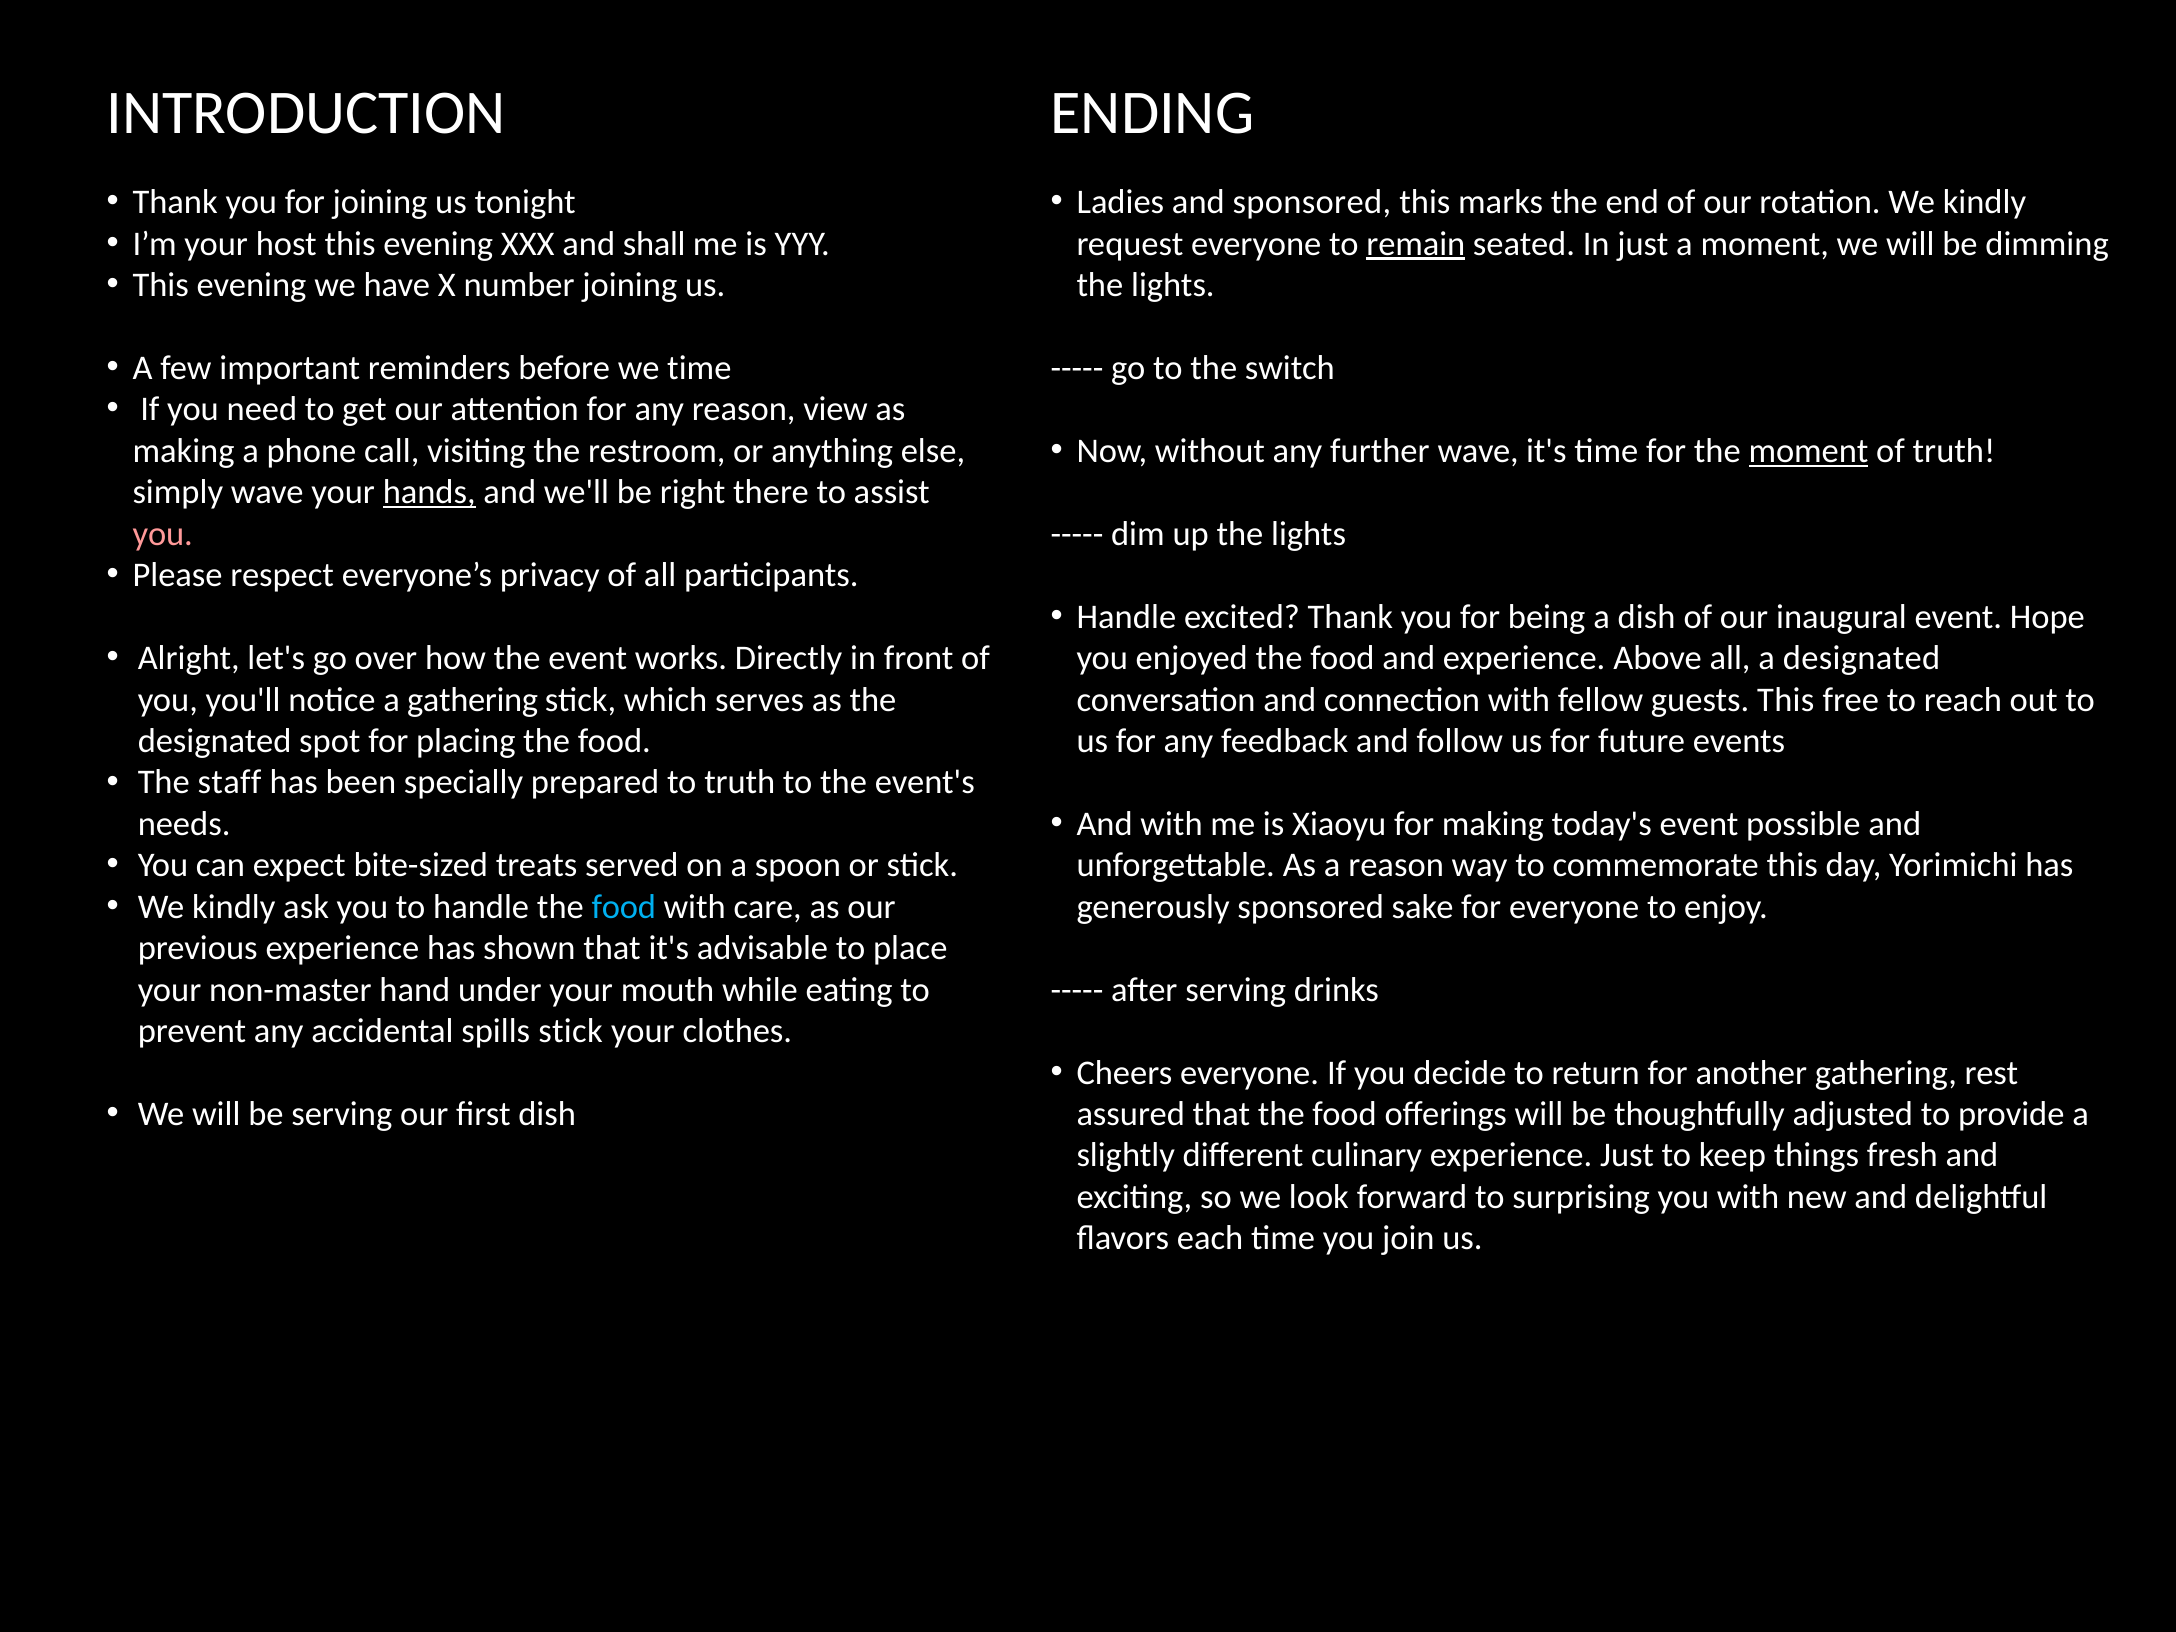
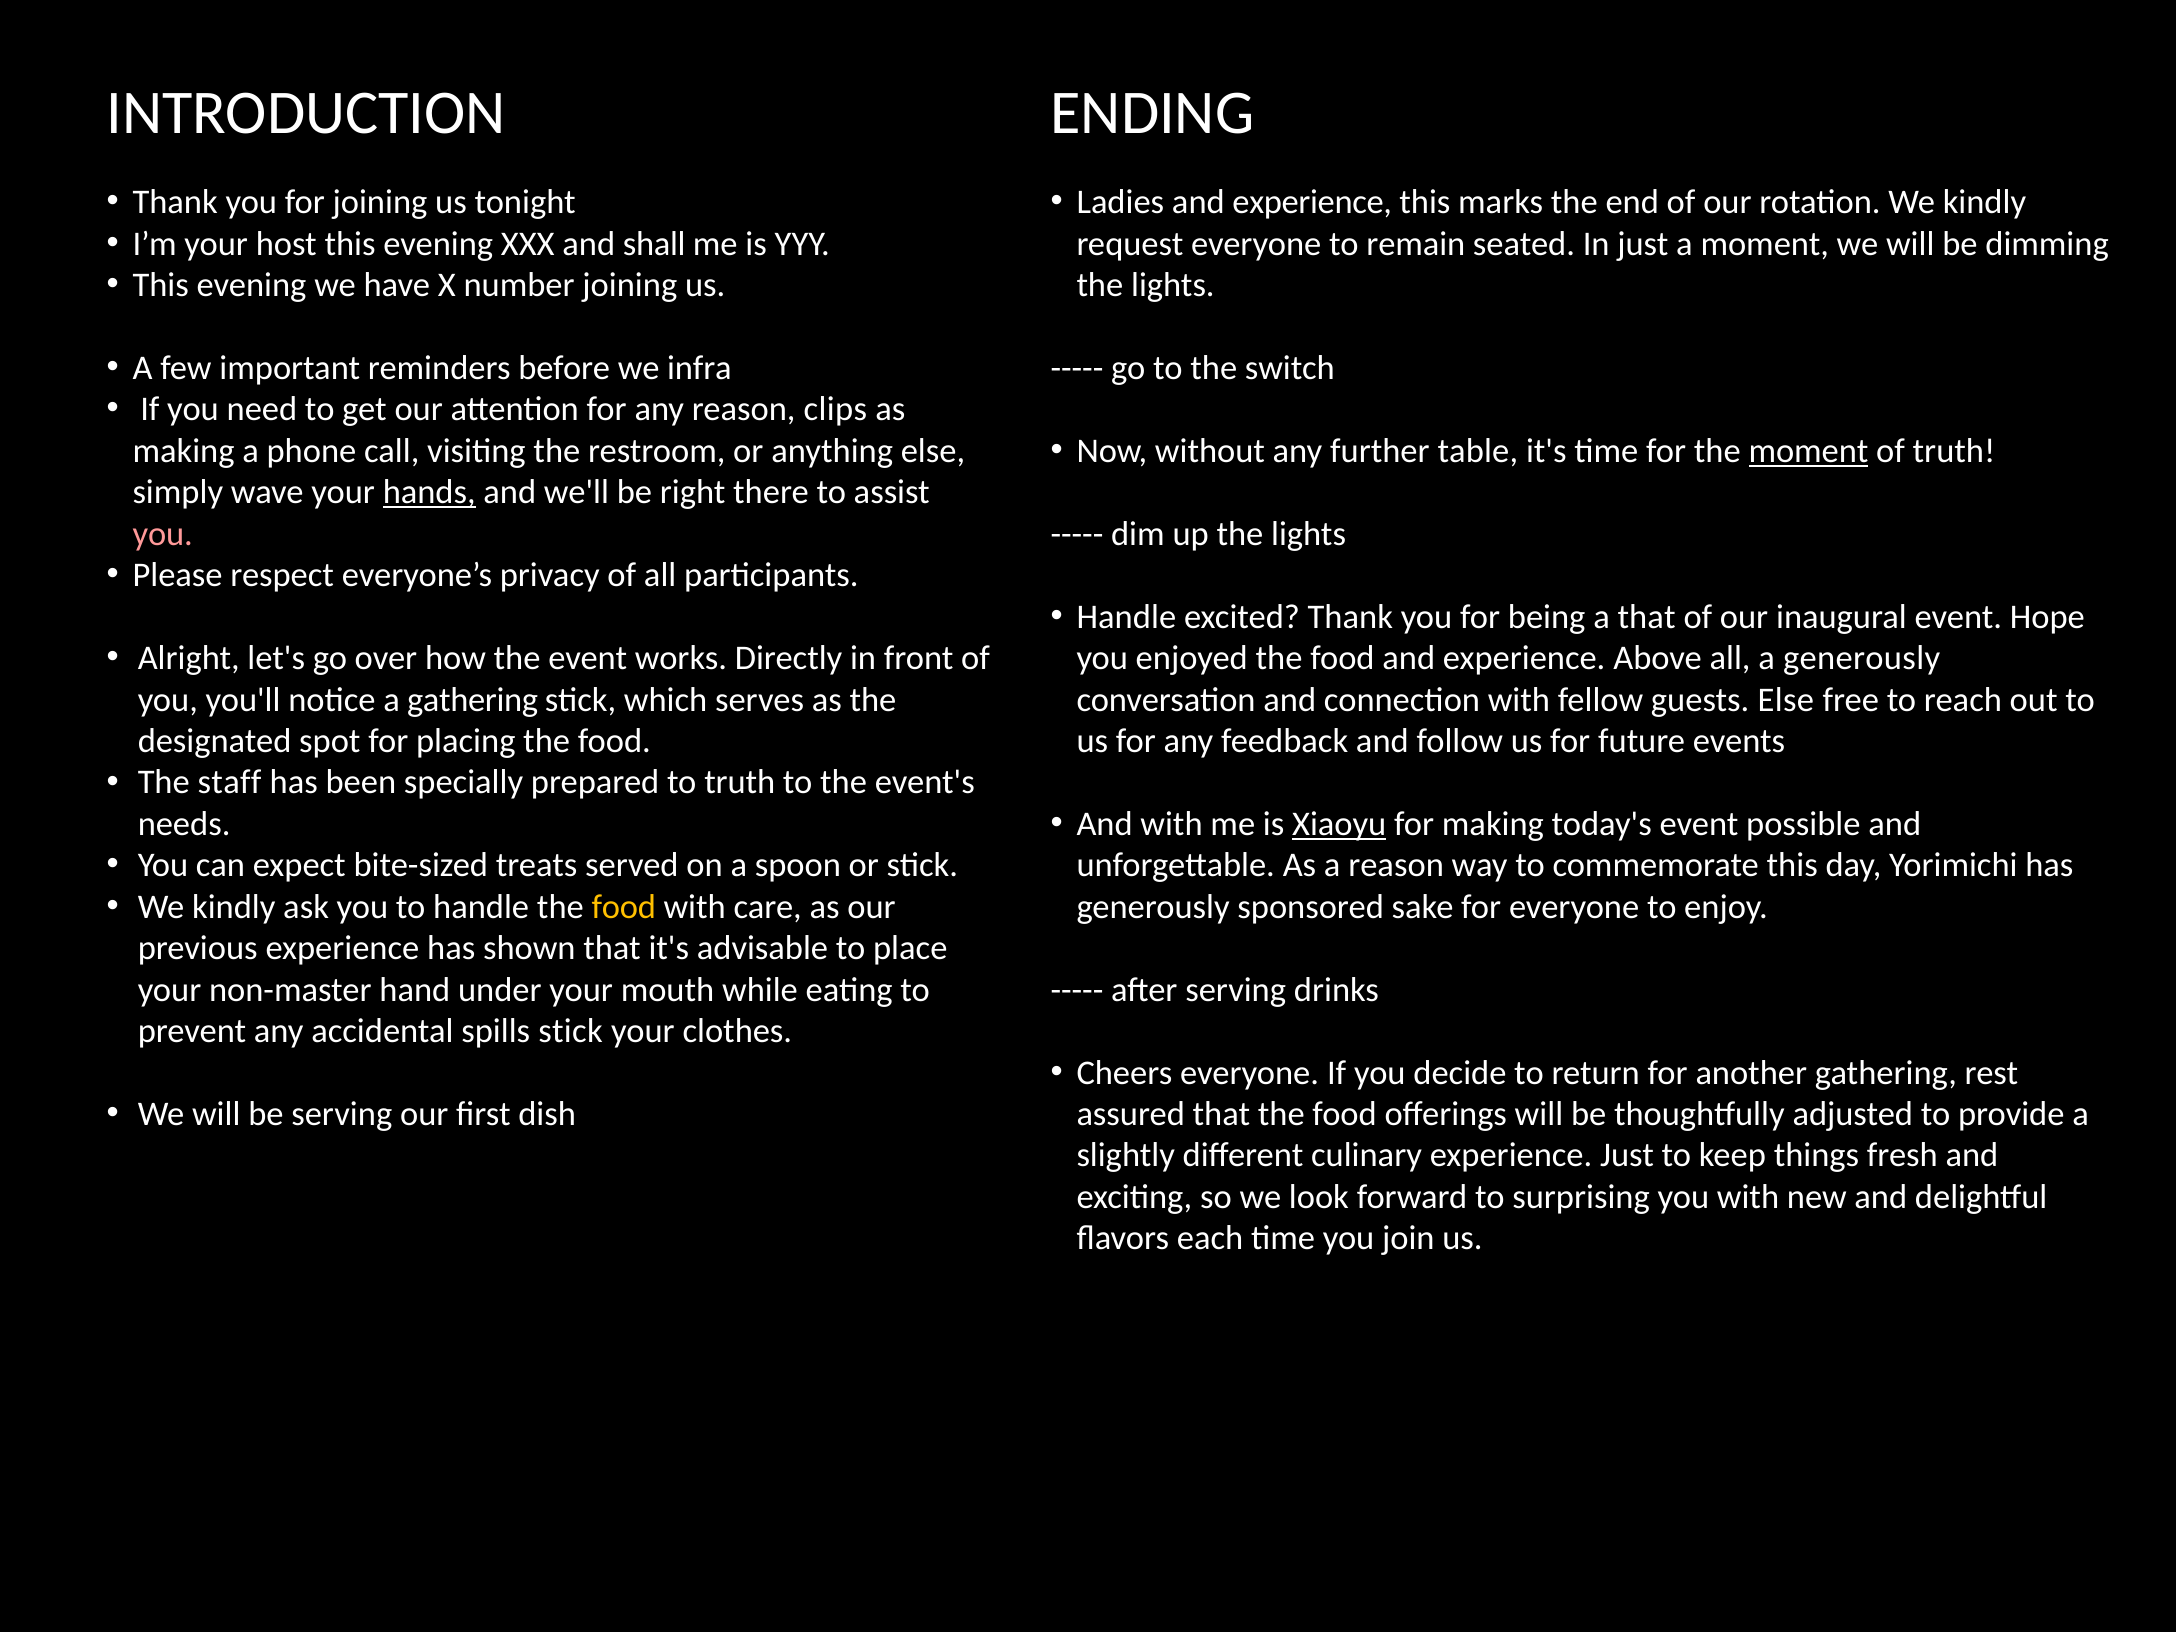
Ladies and sponsored: sponsored -> experience (1312, 202)
remain underline: present -> none (1416, 244)
we time: time -> infra (699, 368)
view: view -> clips (835, 409)
further wave: wave -> table (1478, 451)
a dish: dish -> that (1647, 617)
a designated: designated -> generously (1862, 658)
guests This: This -> Else (1786, 700)
Xiaoyu underline: none -> present (1339, 824)
food colour: light blue -> yellow (624, 907)
